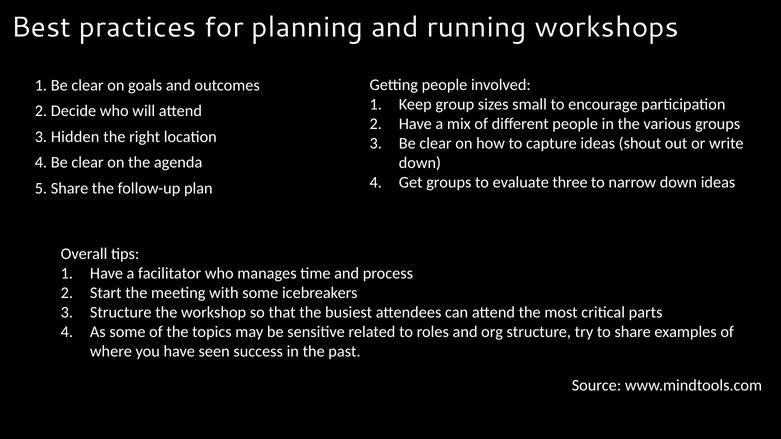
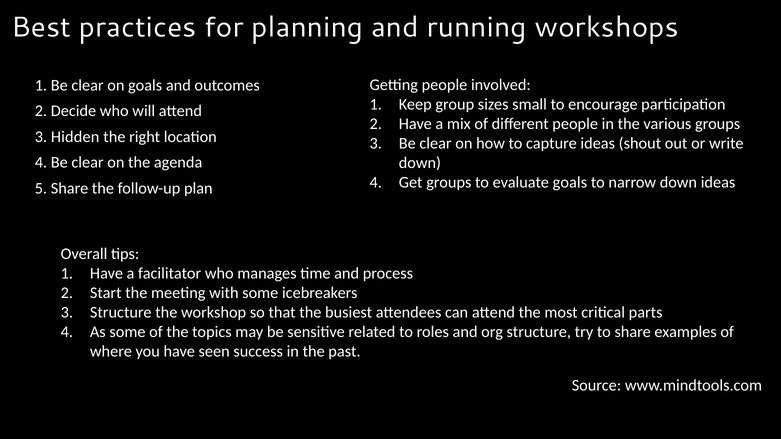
evaluate three: three -> goals (570, 182)
